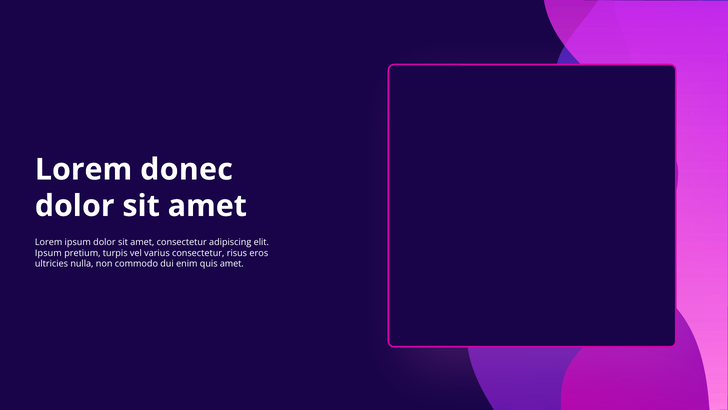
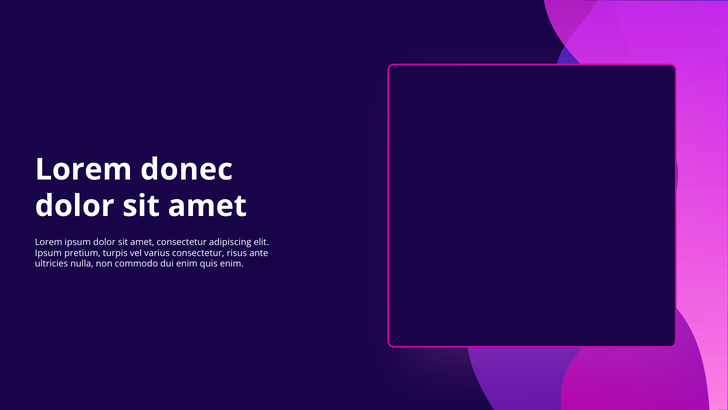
eros: eros -> ante (259, 253)
quis amet: amet -> enim (232, 264)
